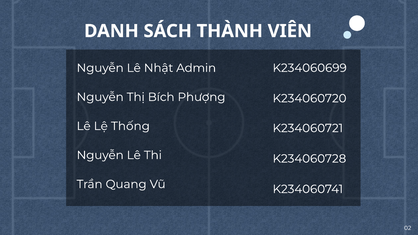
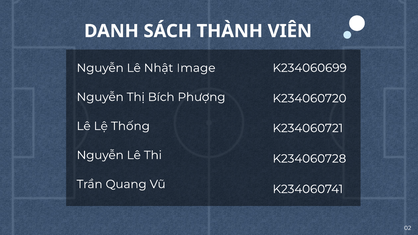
Admin: Admin -> Image (196, 68)
